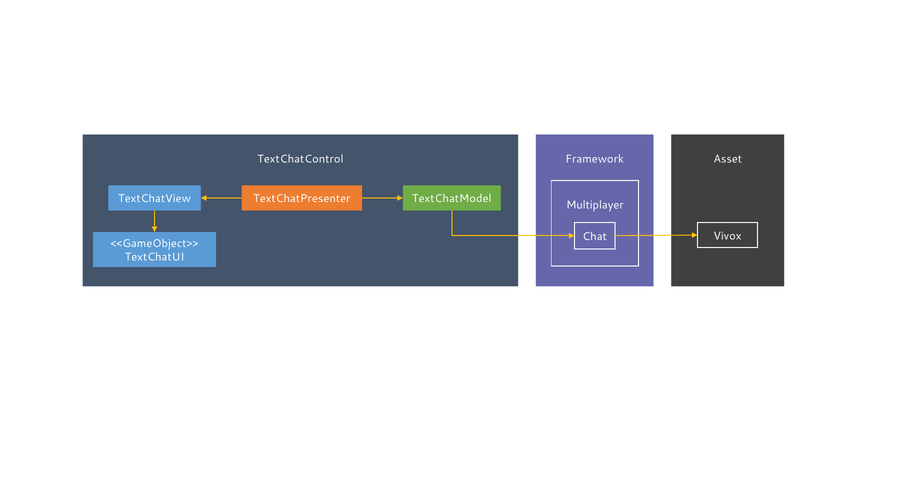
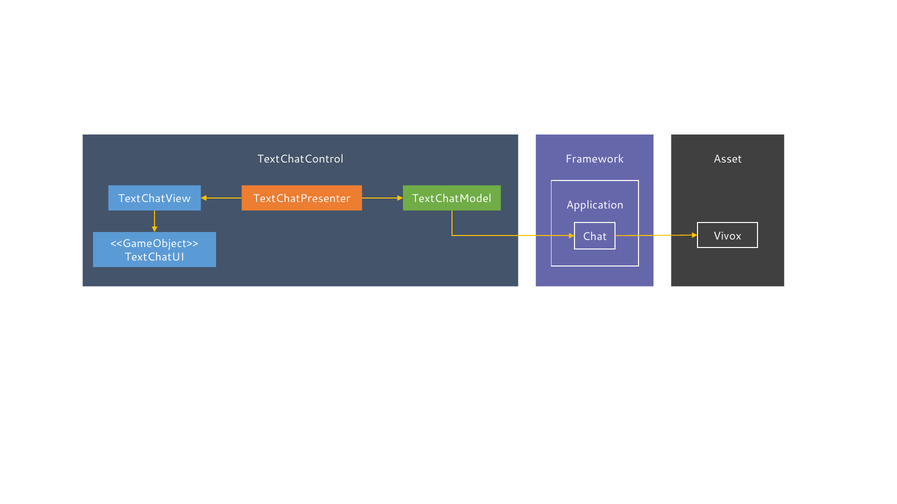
Multiplayer: Multiplayer -> Application (595, 205)
